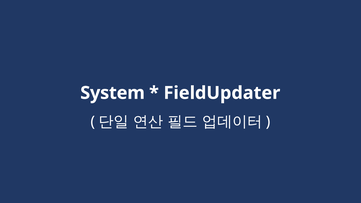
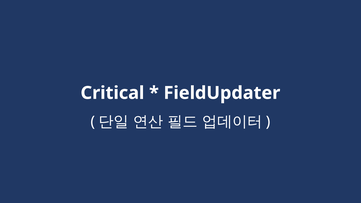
System: System -> Critical (112, 93)
